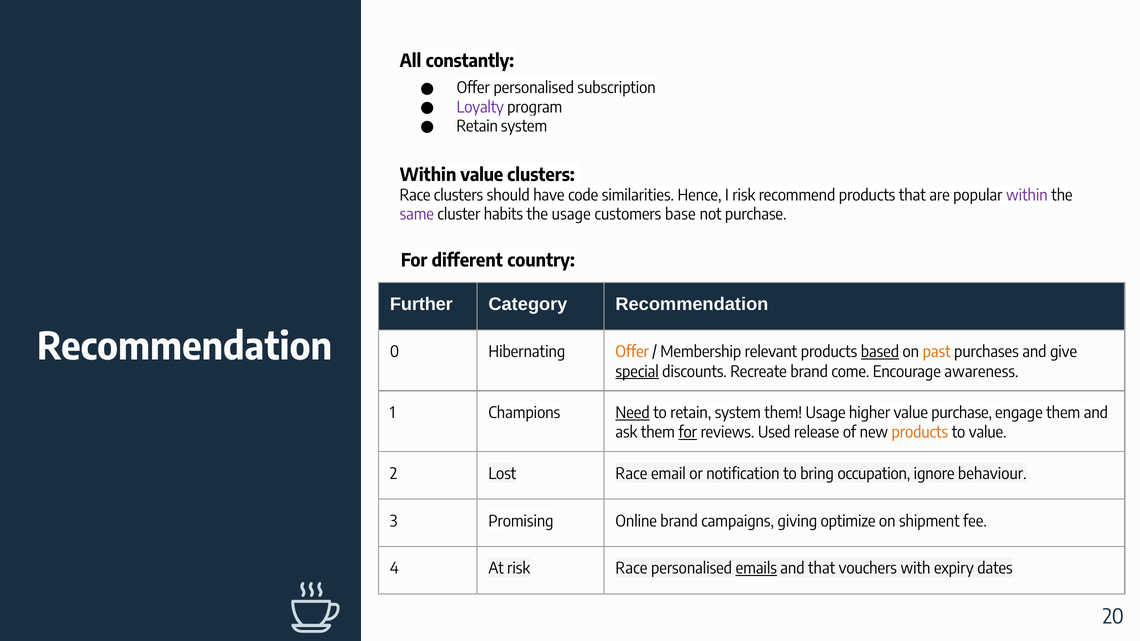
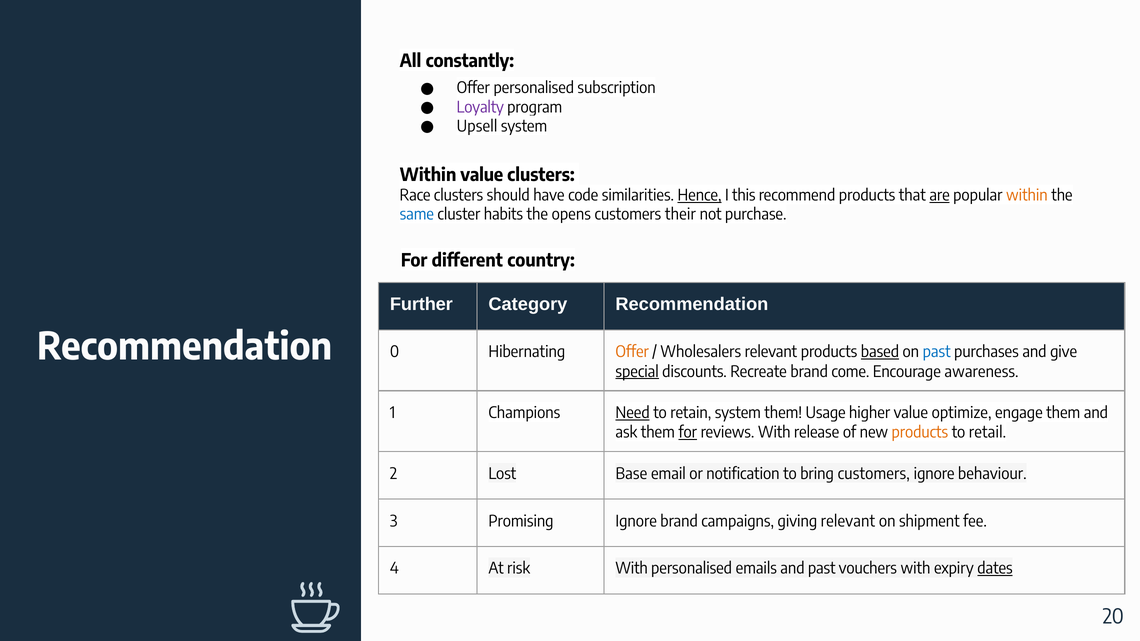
Retain: Retain -> Upsell (477, 126)
Hence underline: none -> present (700, 196)
I risk: risk -> this (744, 196)
are underline: none -> present (940, 196)
within colour: purple -> orange (1027, 196)
same colour: purple -> blue (417, 215)
the usage: usage -> opens (571, 215)
base: base -> their (680, 215)
Membership: Membership -> Wholesalers (701, 352)
past colour: orange -> blue (937, 352)
value purchase: purchase -> optimize (962, 413)
reviews Used: Used -> With (774, 433)
to value: value -> retail (988, 433)
Lost Race: Race -> Base (631, 474)
bring occupation: occupation -> customers (874, 474)
Promising Online: Online -> Ignore (636, 522)
giving optimize: optimize -> relevant (848, 522)
risk Race: Race -> With (632, 569)
emails underline: present -> none (756, 569)
and that: that -> past (822, 569)
dates underline: none -> present (995, 569)
